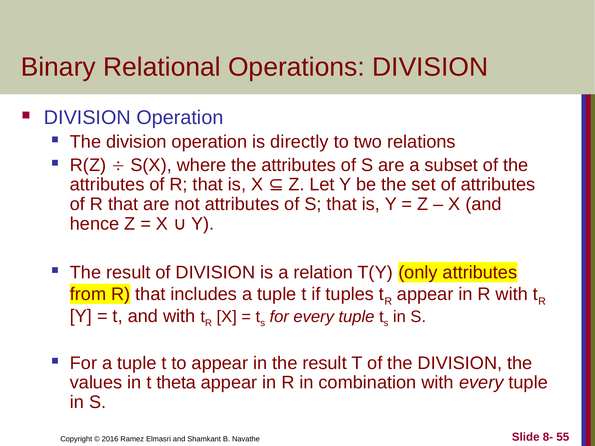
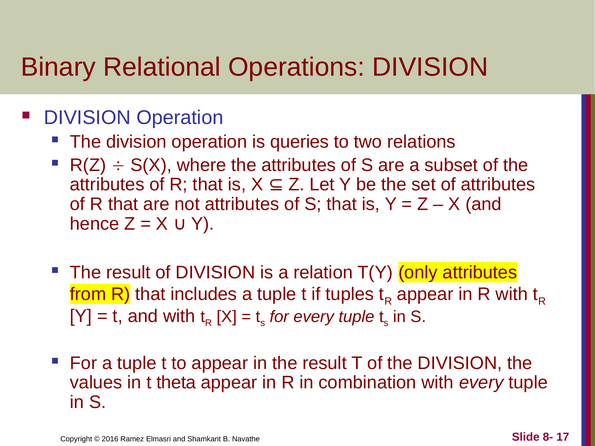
directly: directly -> queries (300, 142)
55: 55 -> 17 (563, 437)
